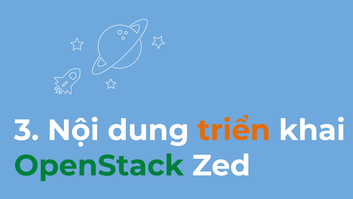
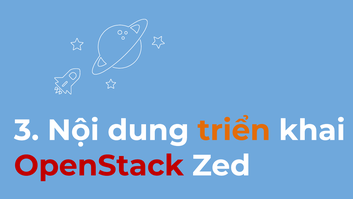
OpenStack colour: green -> red (99, 165)
